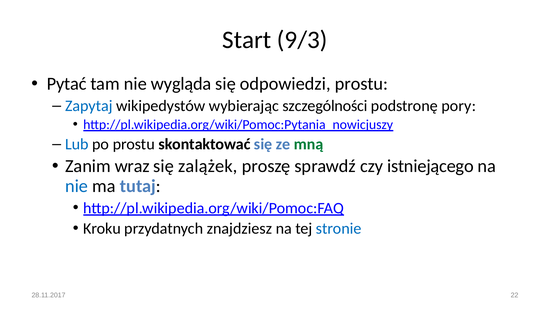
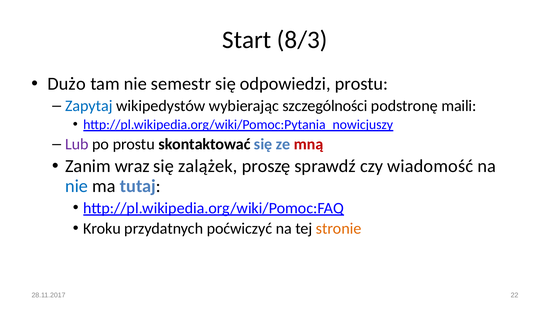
9/3: 9/3 -> 8/3 (302, 40)
Pytać: Pytać -> Dużo (67, 84)
wygląda: wygląda -> semestr (181, 84)
pory: pory -> maili (459, 106)
Lub colour: blue -> purple (77, 144)
mną colour: green -> red (308, 144)
istniejącego: istniejącego -> wiadomość (430, 166)
znajdziesz: znajdziesz -> poćwiczyć (239, 229)
stronie colour: blue -> orange (339, 229)
